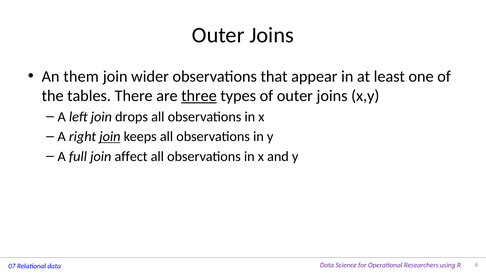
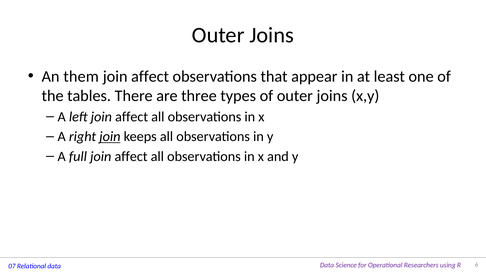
wider: wider -> affect (150, 76)
three underline: present -> none (199, 96)
left join drops: drops -> affect (132, 117)
